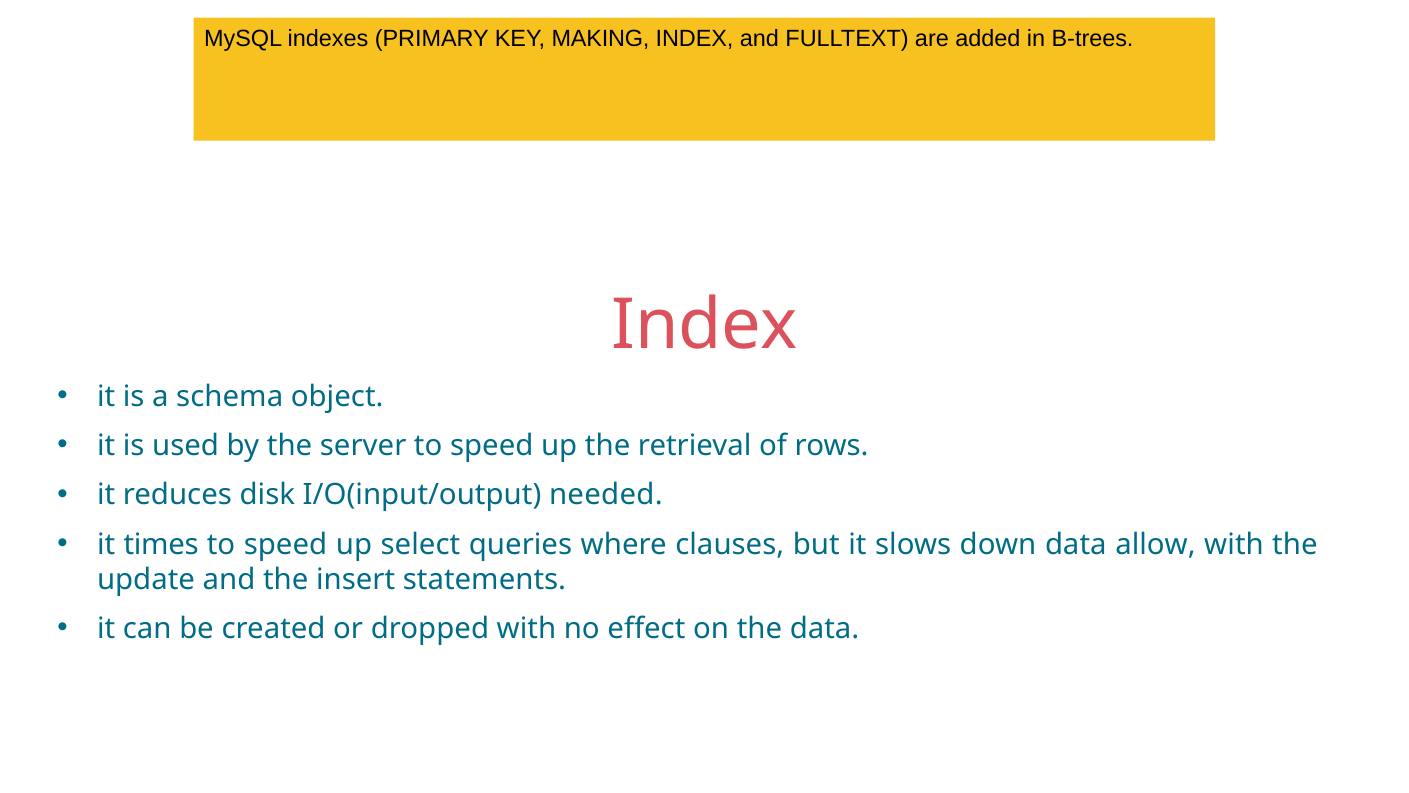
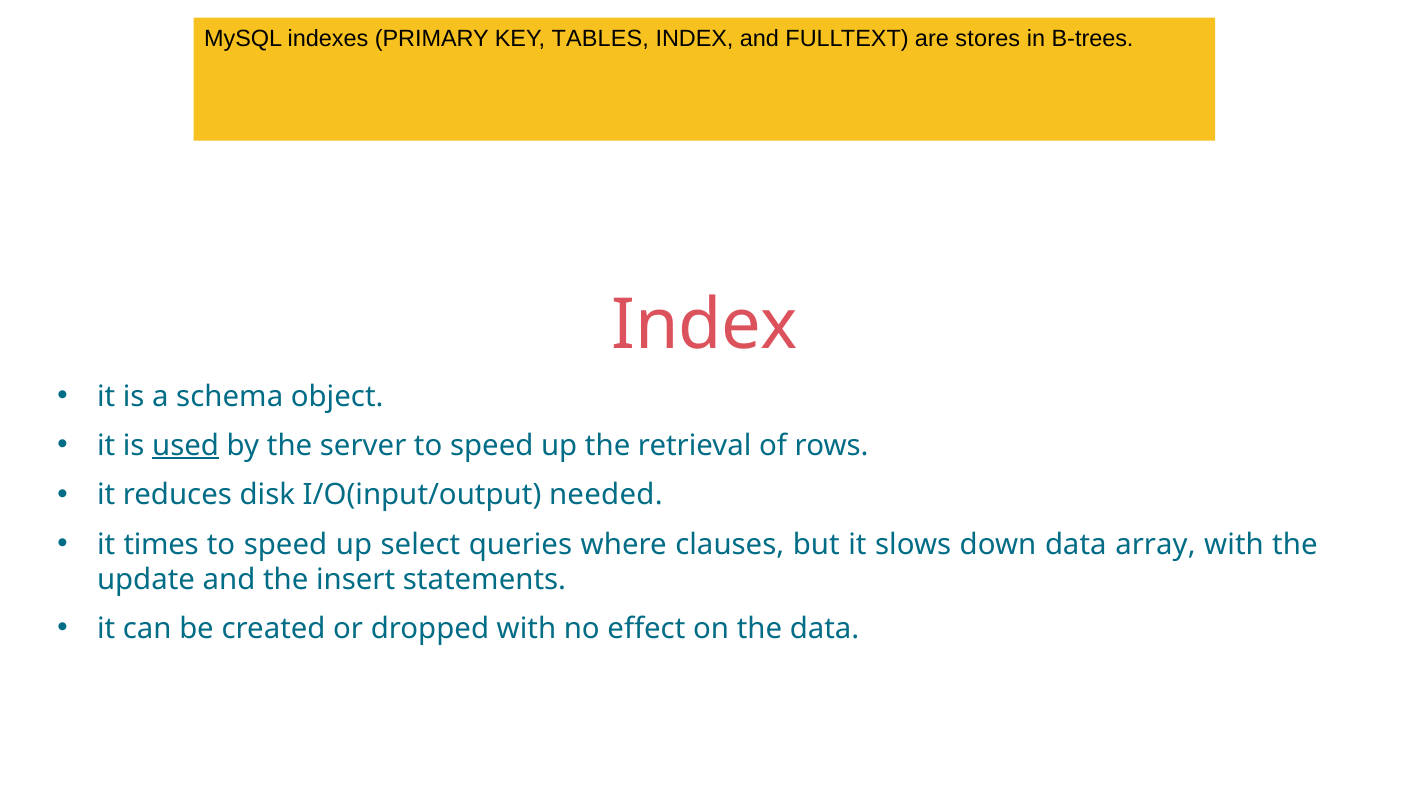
MAKING: MAKING -> TABLES (600, 38)
added: added -> stores (988, 38)
used underline: none -> present (186, 445)
allow: allow -> array (1155, 544)
